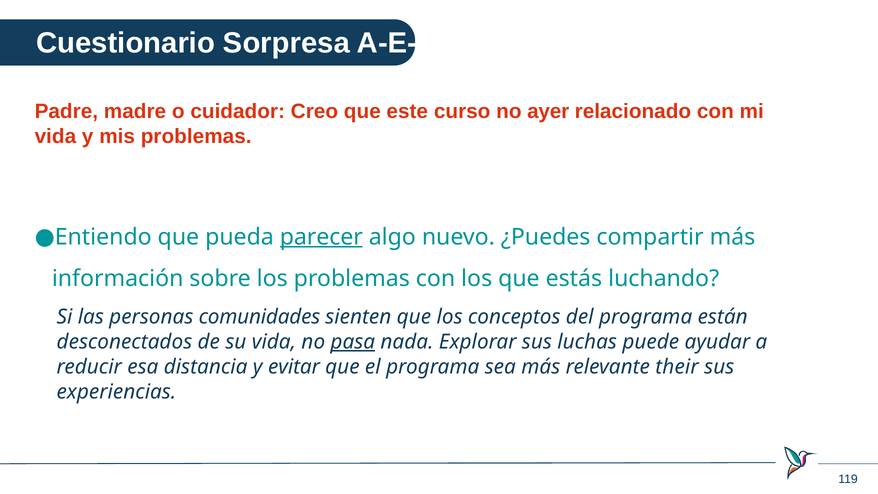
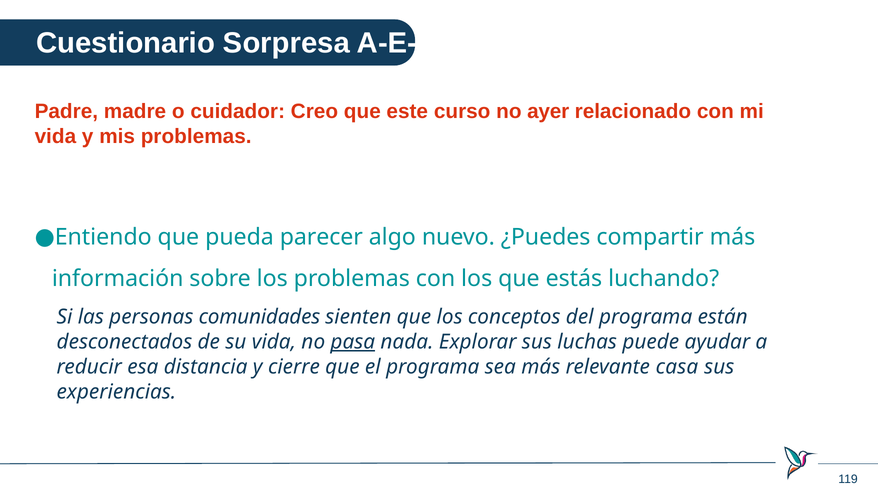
parecer underline: present -> none (321, 237)
evitar: evitar -> cierre (294, 367)
their: their -> casa (677, 367)
